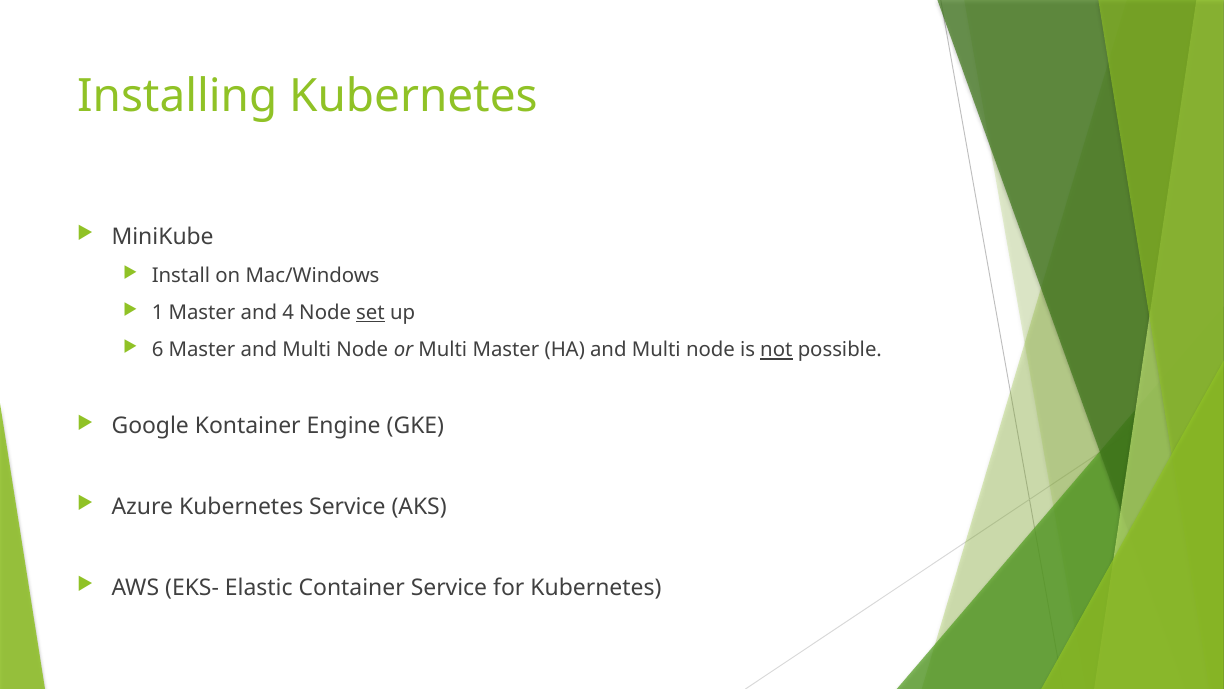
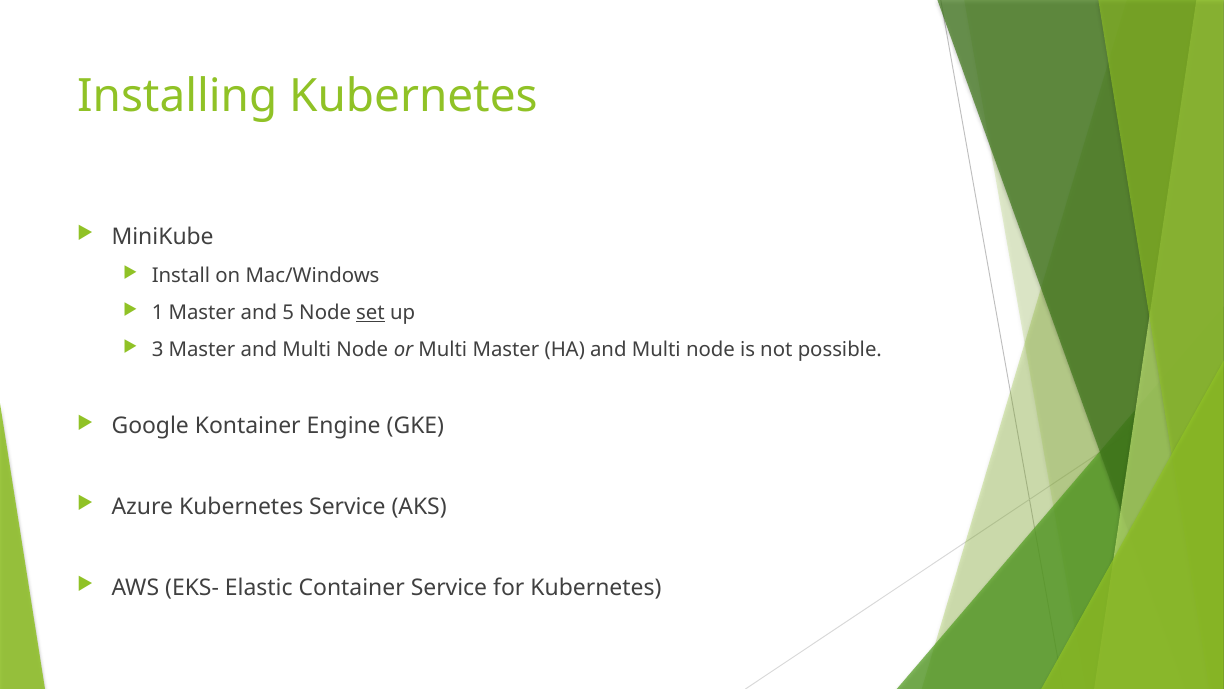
4: 4 -> 5 (288, 313)
6: 6 -> 3 (158, 350)
not underline: present -> none (776, 350)
